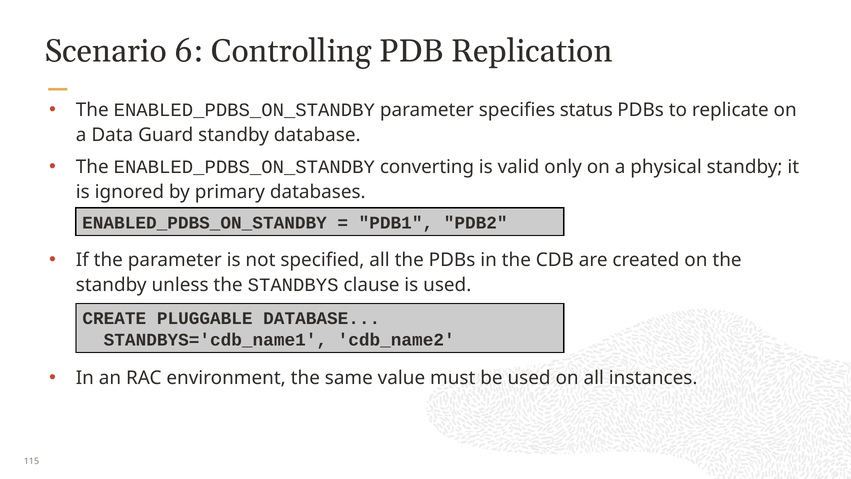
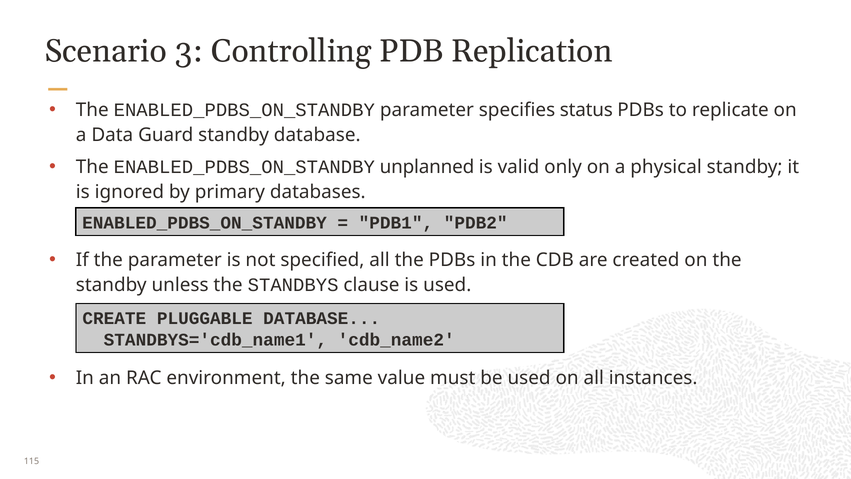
6: 6 -> 3 (189, 51)
converting: converting -> unplanned (427, 167)
